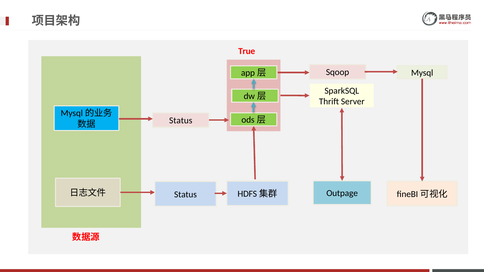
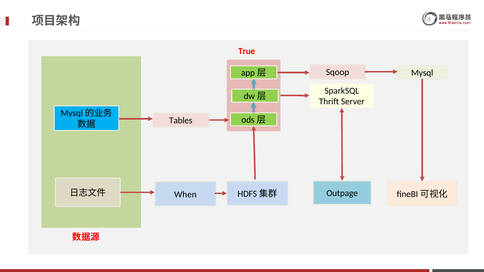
Status: Status -> Tables (181, 121)
Status: Status -> When (185, 195)
